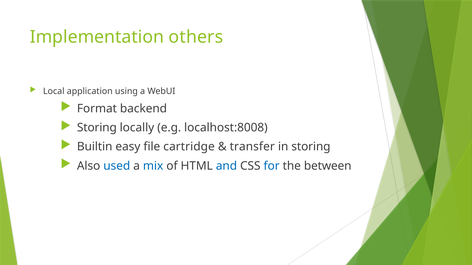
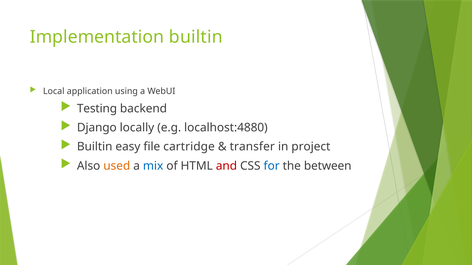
Implementation others: others -> builtin (196, 37)
Format: Format -> Testing (97, 109)
Storing: Storing -> Django (97, 128)
localhost:8008: localhost:8008 -> localhost:4880 (226, 128)
in storing: storing -> project (311, 147)
used colour: blue -> orange (117, 166)
and colour: blue -> red (226, 166)
